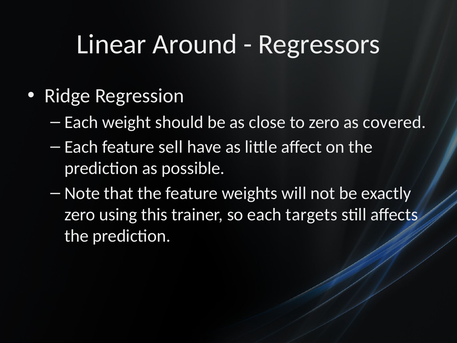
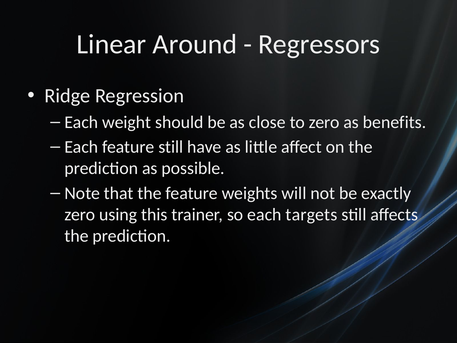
covered: covered -> benefits (395, 122)
feature sell: sell -> still (171, 147)
